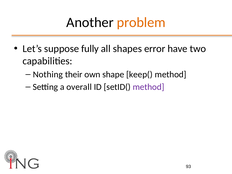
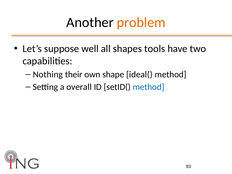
fully: fully -> well (90, 49)
error: error -> tools (155, 49)
keep(: keep( -> ideal( (139, 74)
method colour: purple -> blue (149, 87)
